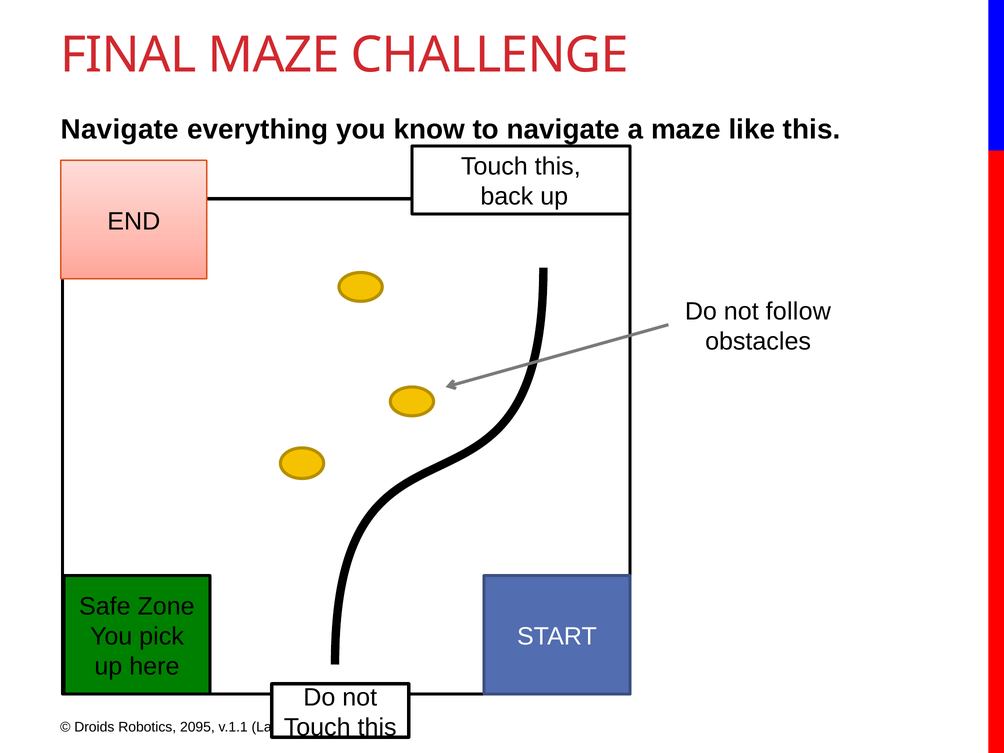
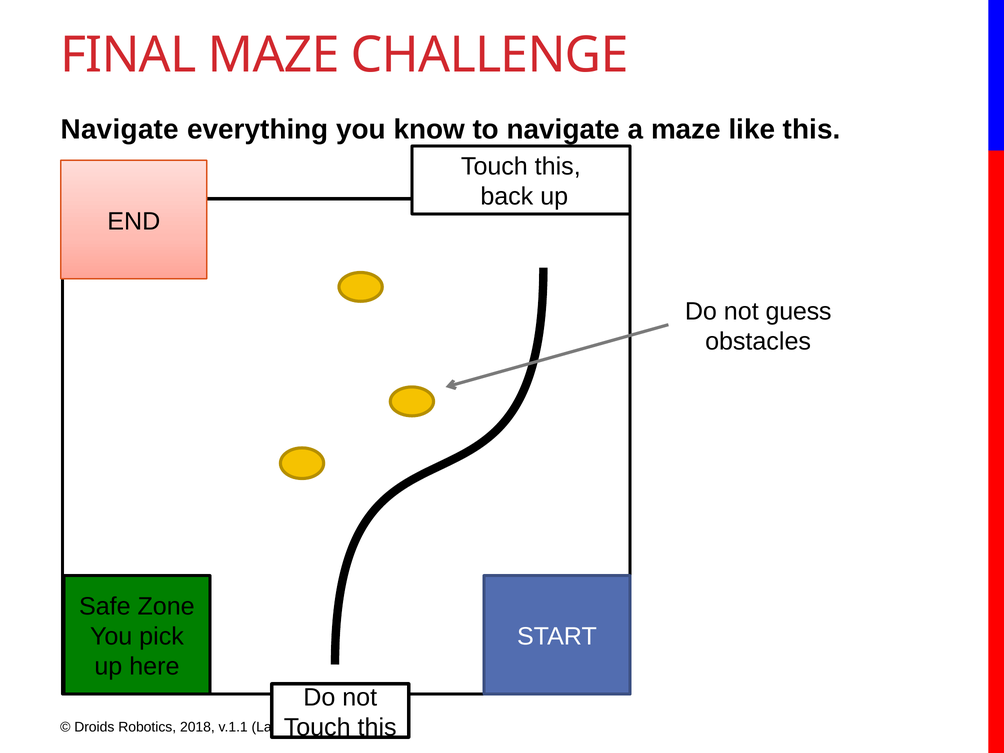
follow: follow -> guess (799, 311)
2095: 2095 -> 2018 (197, 727)
